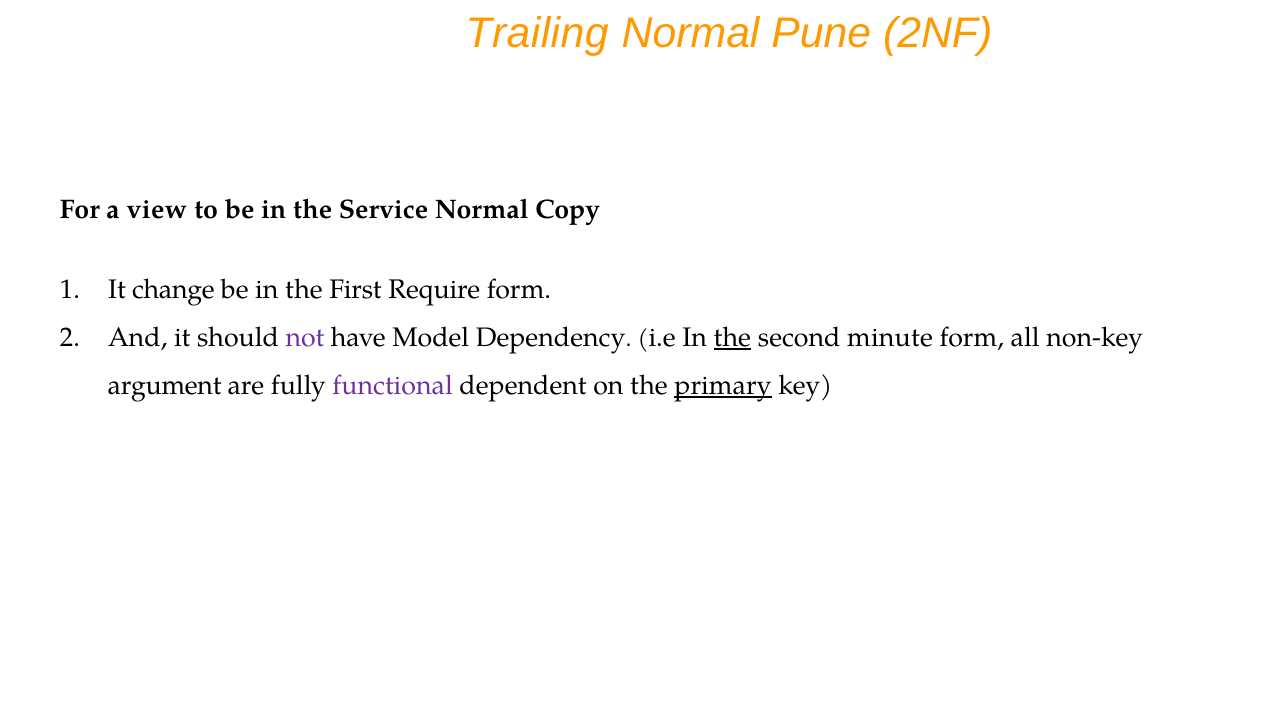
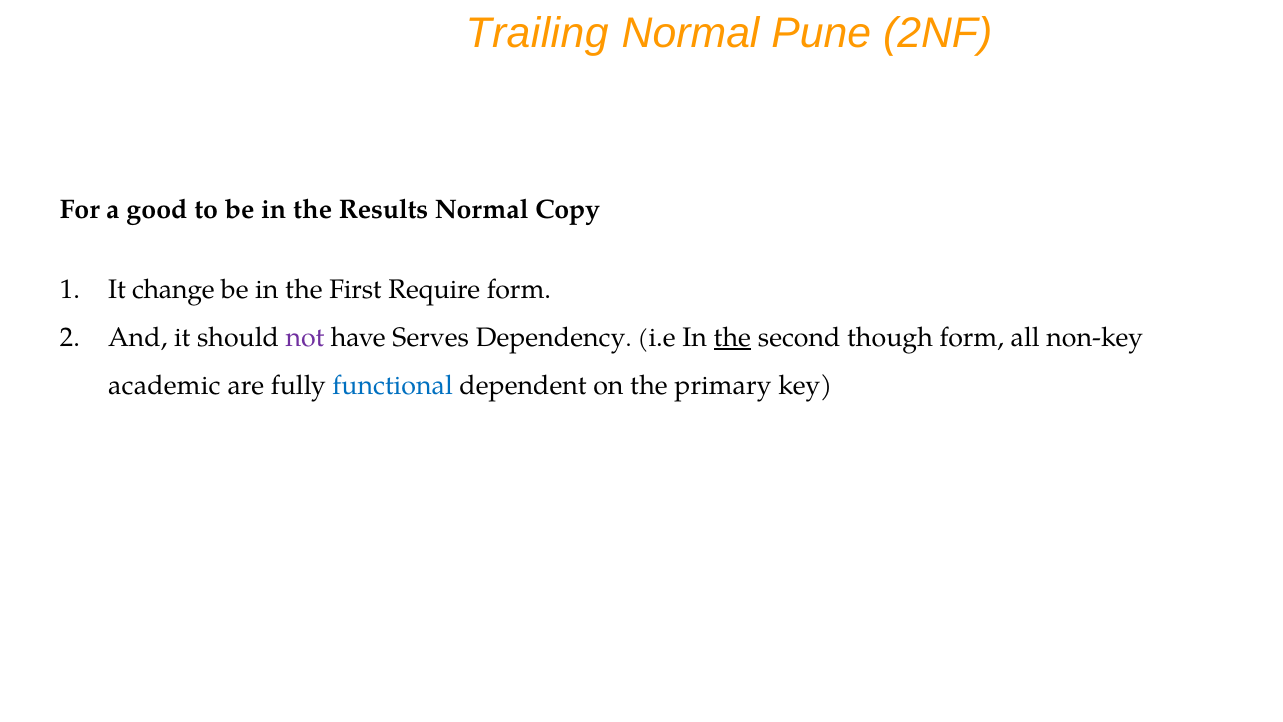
view: view -> good (157, 209)
Service: Service -> Results (384, 209)
Model: Model -> Serves (431, 338)
minute: minute -> though (890, 338)
argument: argument -> academic (164, 386)
functional colour: purple -> blue (393, 386)
primary underline: present -> none (723, 386)
